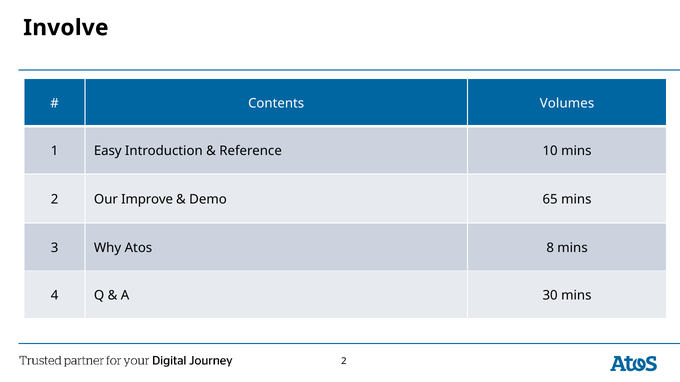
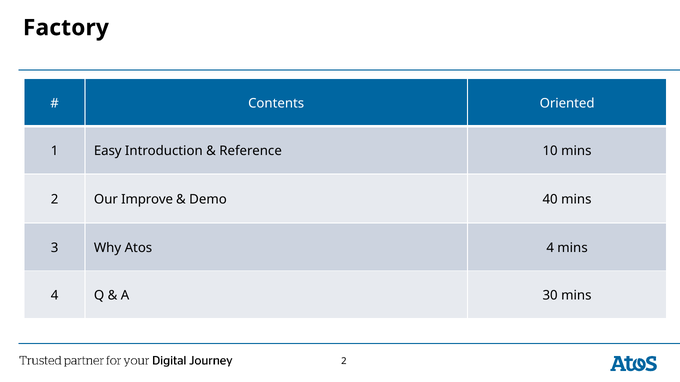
Involve: Involve -> Factory (66, 28)
Volumes: Volumes -> Oriented (567, 103)
65: 65 -> 40 (550, 200)
Atos 8: 8 -> 4 (550, 248)
